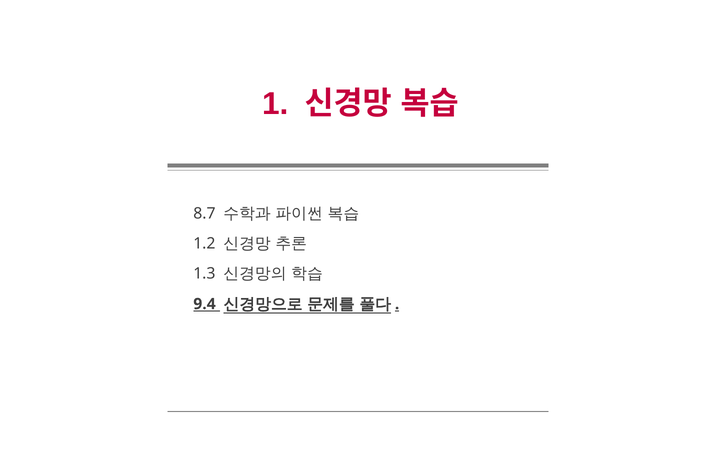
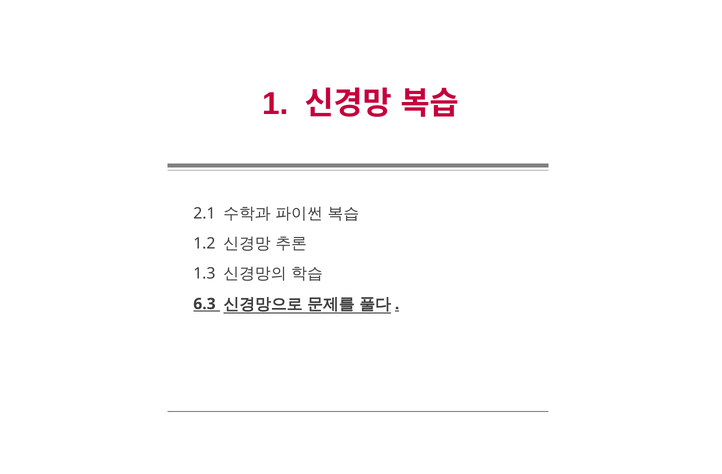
8.7: 8.7 -> 2.1 (204, 213)
9.4: 9.4 -> 6.3 (204, 304)
